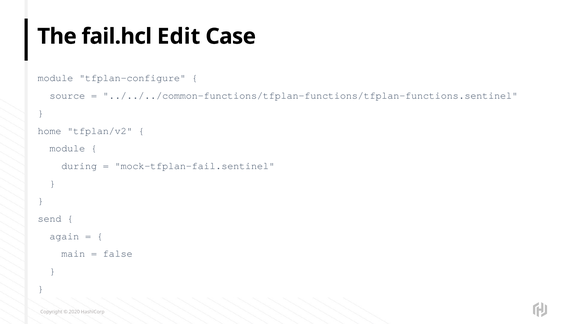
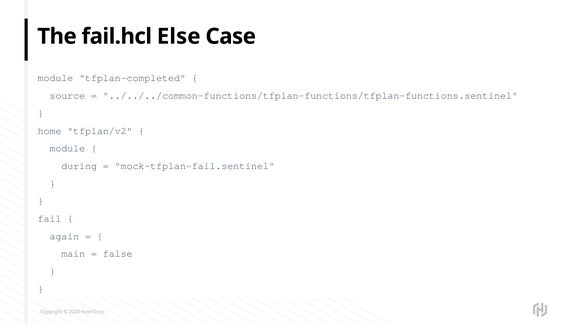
Edit: Edit -> Else (179, 36)
tfplan-configure: tfplan-configure -> tfplan-completed (133, 78)
send: send -> fail (50, 218)
